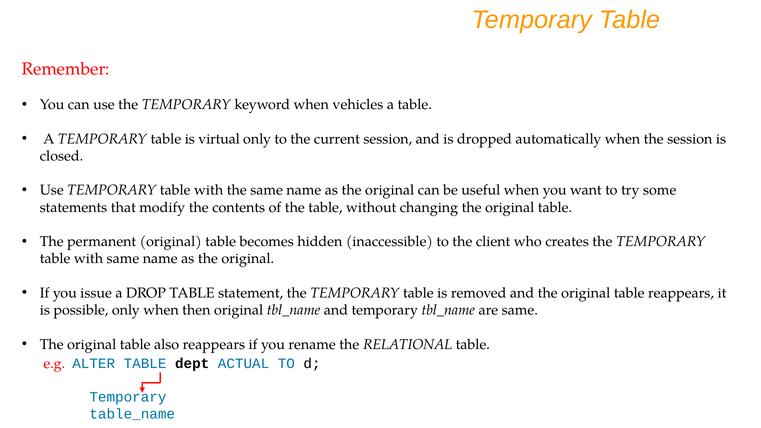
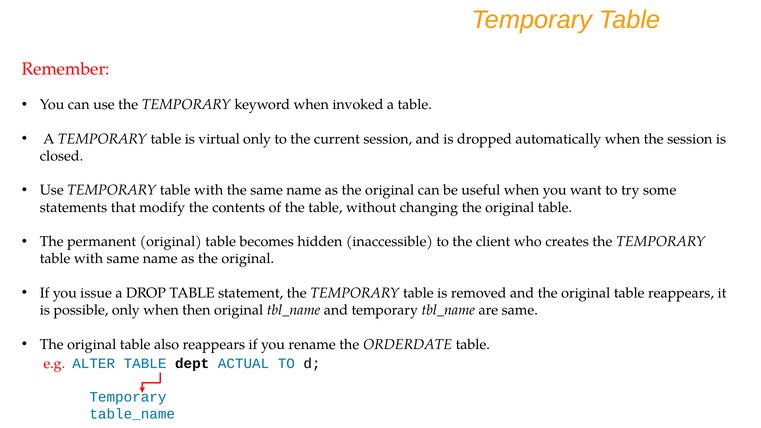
vehicles: vehicles -> invoked (358, 105)
RELATIONAL: RELATIONAL -> ORDERDATE (408, 344)
